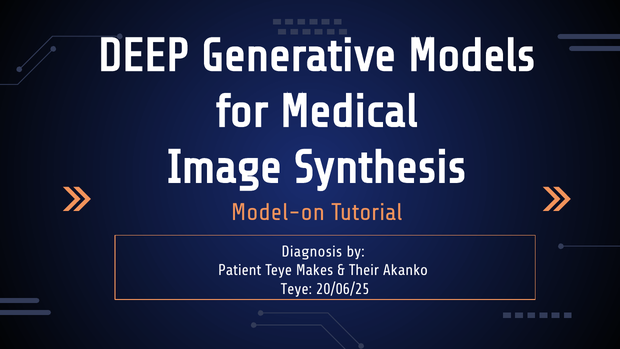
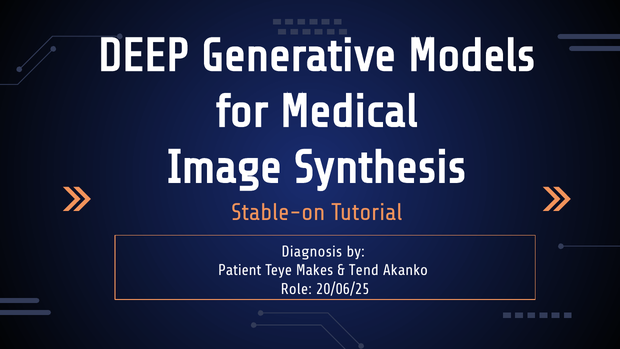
Model-on: Model-on -> Stable-on (278, 212)
Their: Their -> Tend (364, 270)
Teye: Teye -> Role (296, 289)
